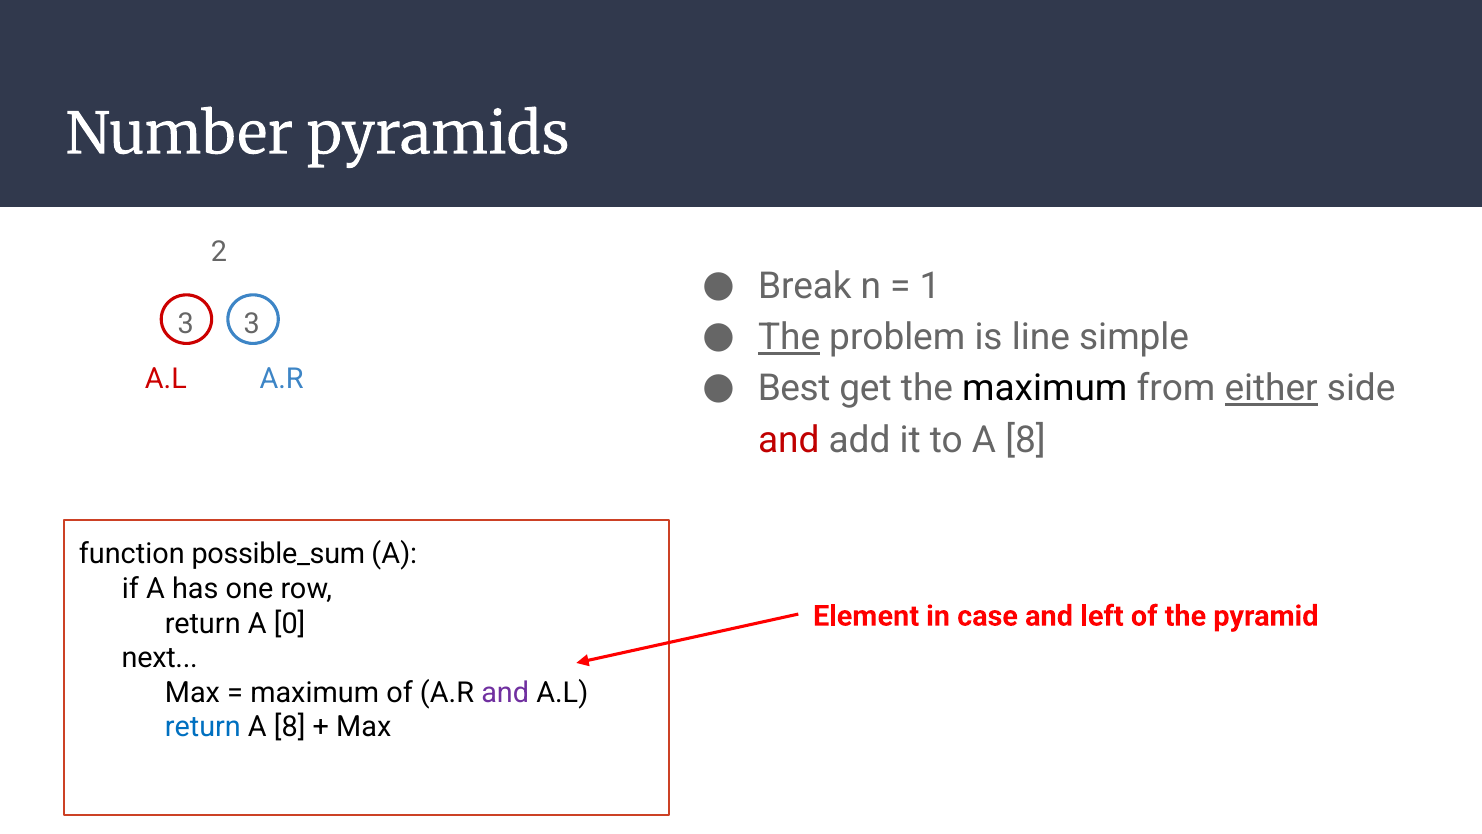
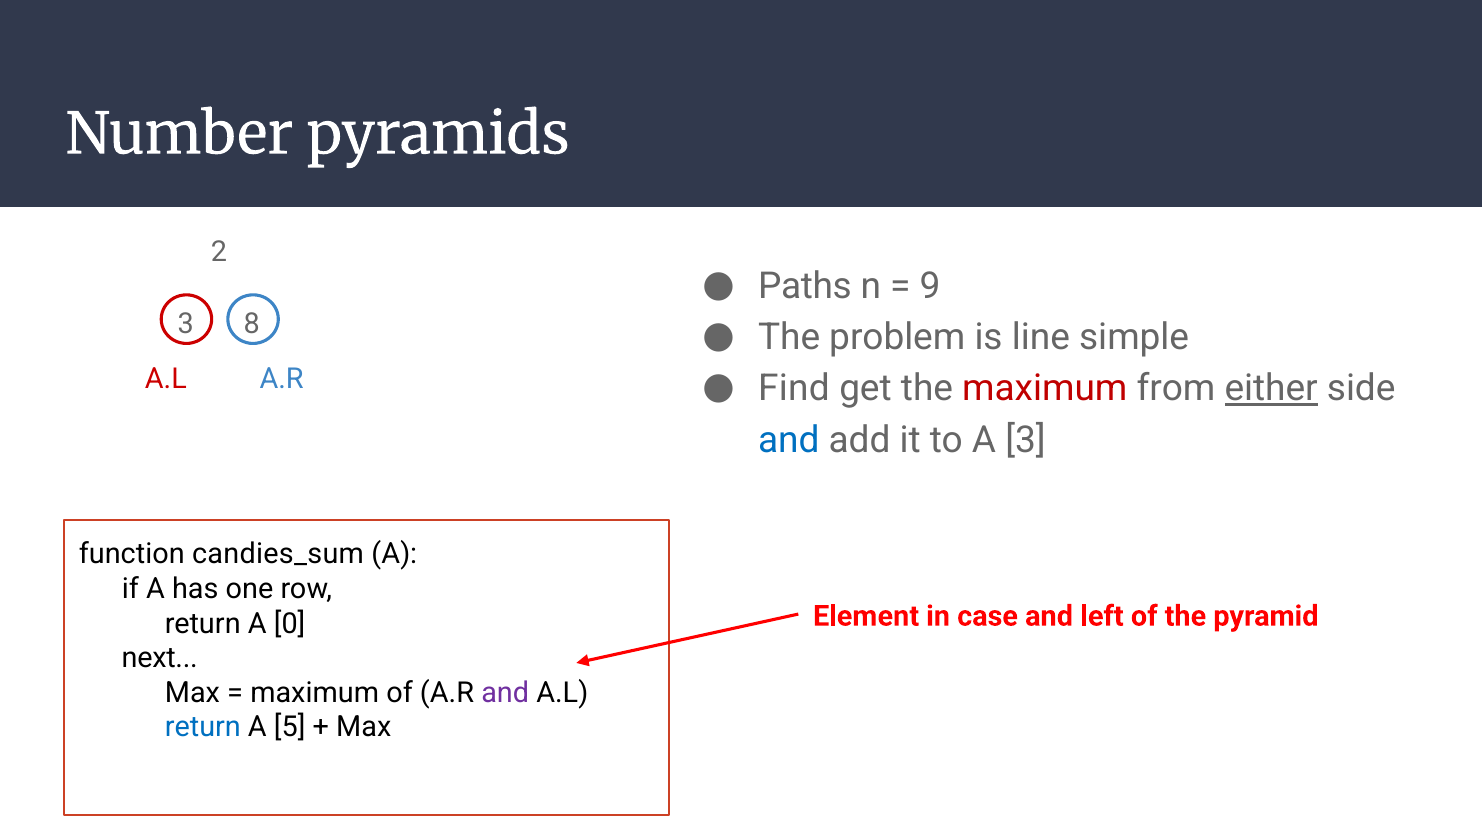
Break: Break -> Paths (805, 286)
1: 1 -> 9 (930, 286)
3 3: 3 -> 8 (252, 324)
The underline: present -> none (789, 337)
Best: Best -> Find (794, 388)
maximum colour: black -> red (1045, 388)
and colour: red -> blue (789, 440)
to A 8: 8 -> 3 (1026, 440)
possible_sum: possible_sum -> candies_sum (278, 554)
8: 8 -> 5 (290, 727)
